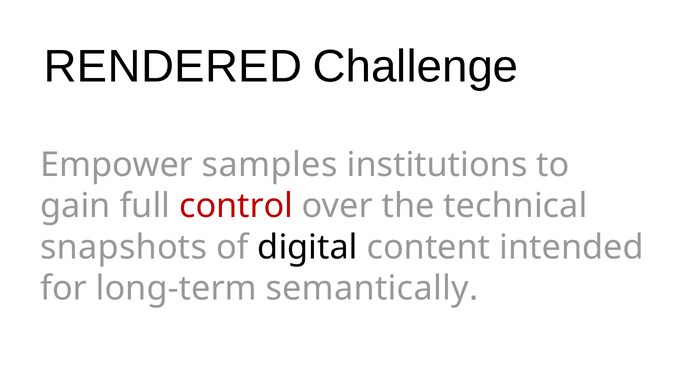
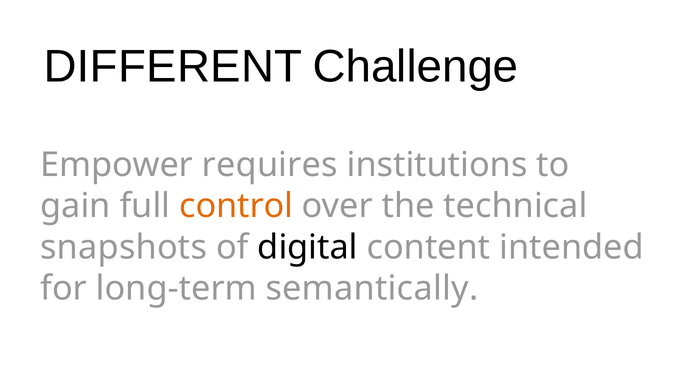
RENDERED: RENDERED -> DIFFERENT (173, 66)
samples: samples -> requires (270, 165)
control colour: red -> orange (236, 206)
